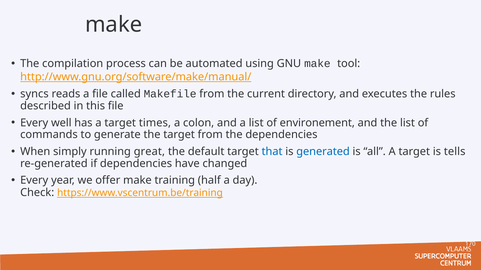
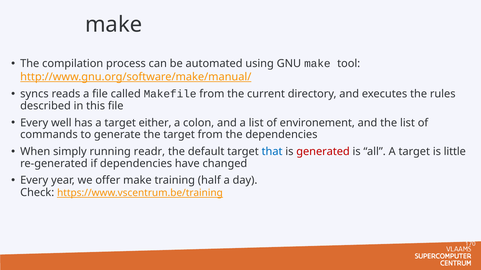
times: times -> either (155, 123)
great: great -> readr (149, 152)
generated colour: blue -> red (323, 152)
tells: tells -> little (455, 152)
